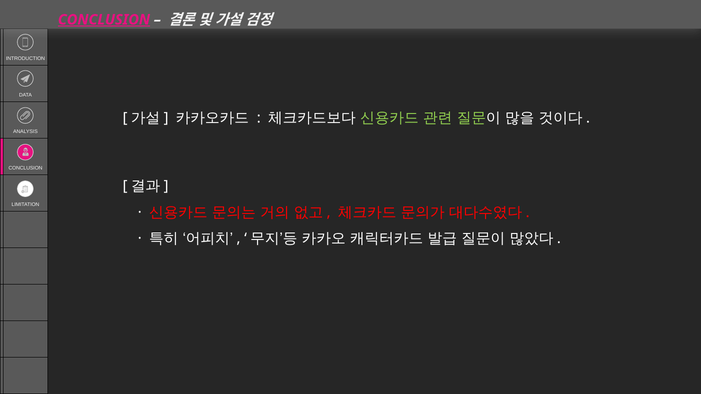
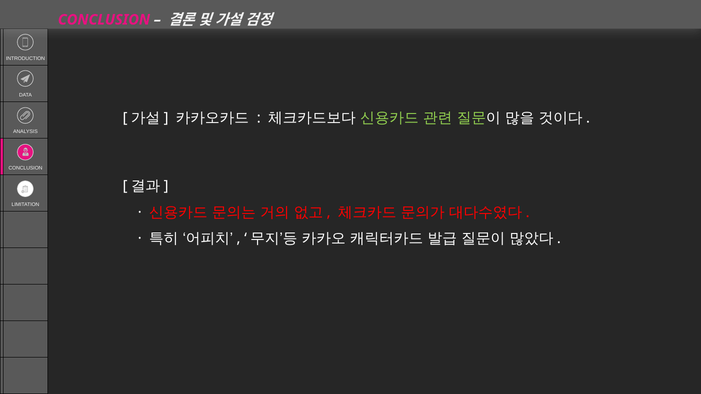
CONCLUSION underline: present -> none (104, 20)
